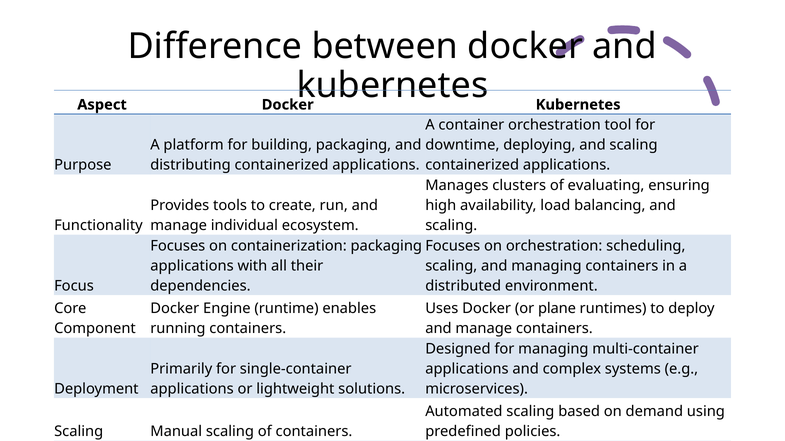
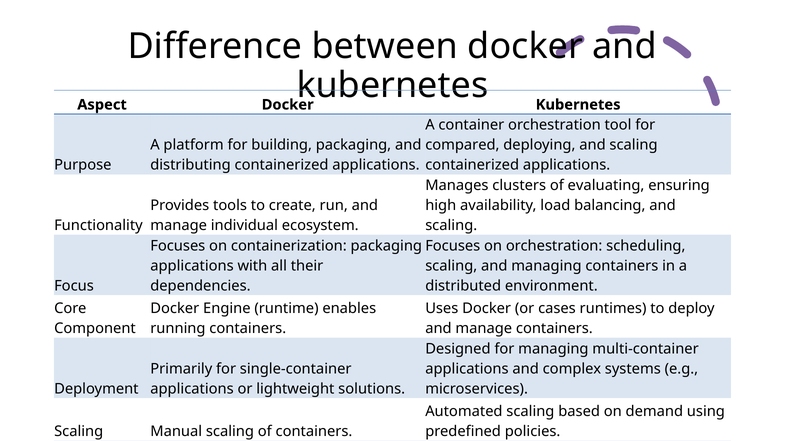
downtime: downtime -> compared (462, 145)
plane: plane -> cases (557, 309)
